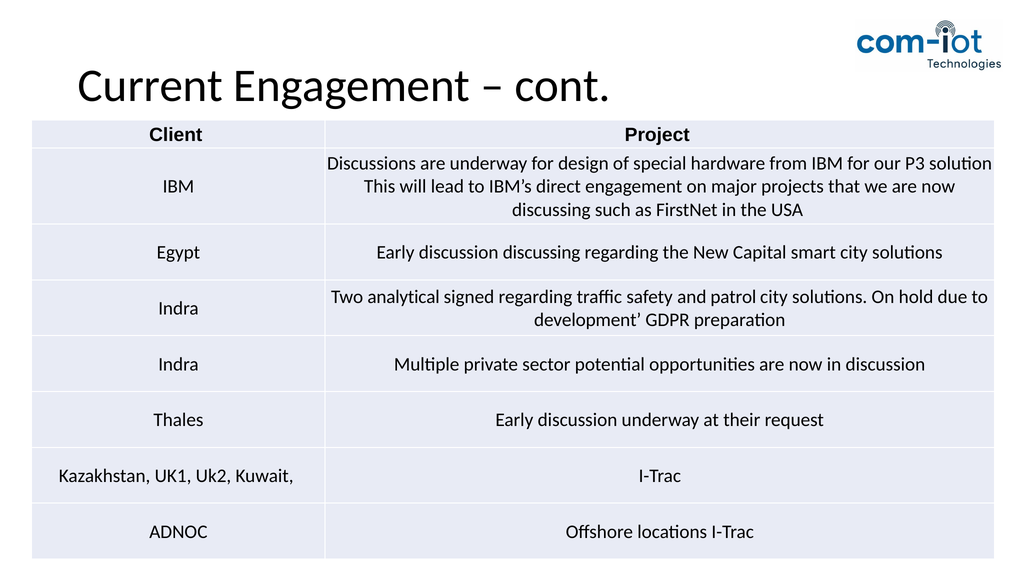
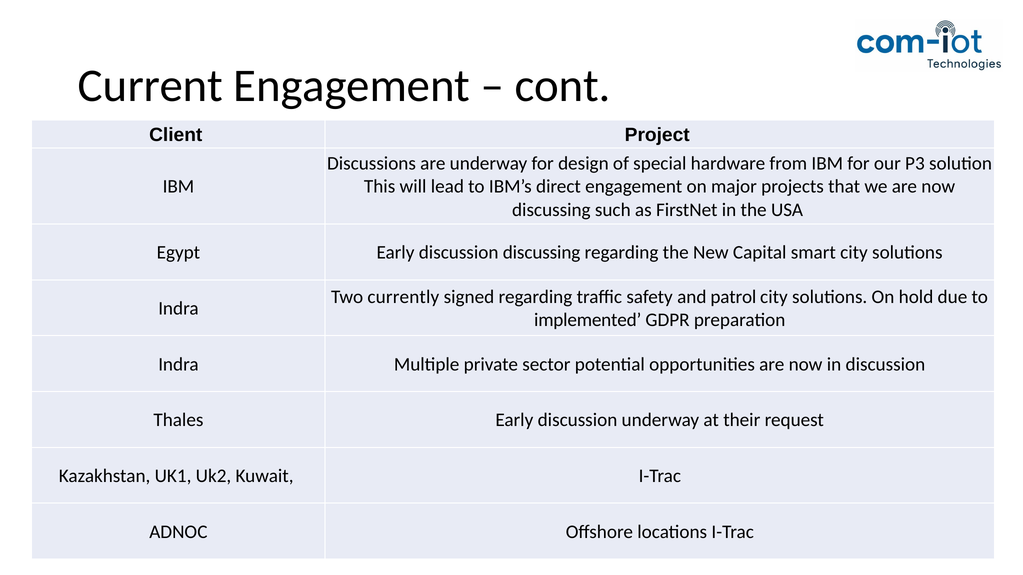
analytical: analytical -> currently (403, 297)
development: development -> implemented (588, 320)
